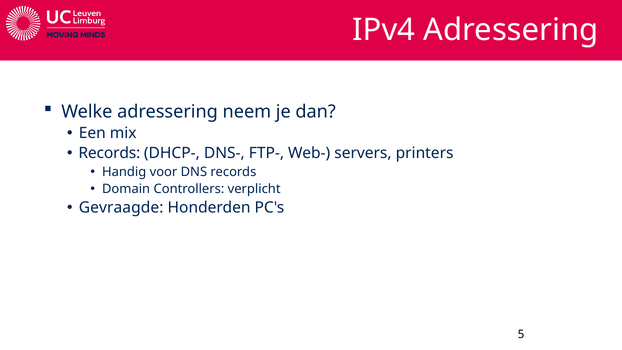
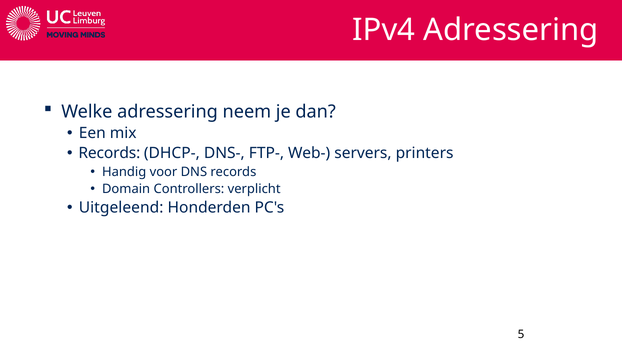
Gevraagde: Gevraagde -> Uitgeleend (121, 208)
